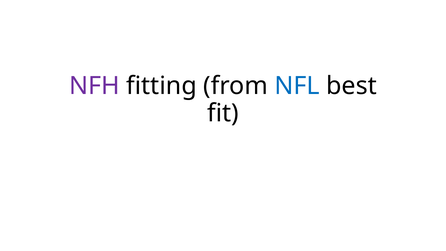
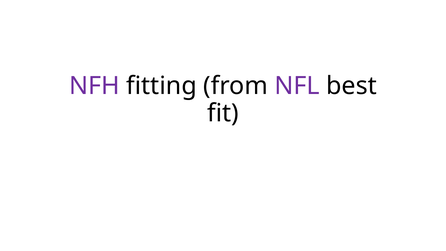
NFL colour: blue -> purple (297, 86)
